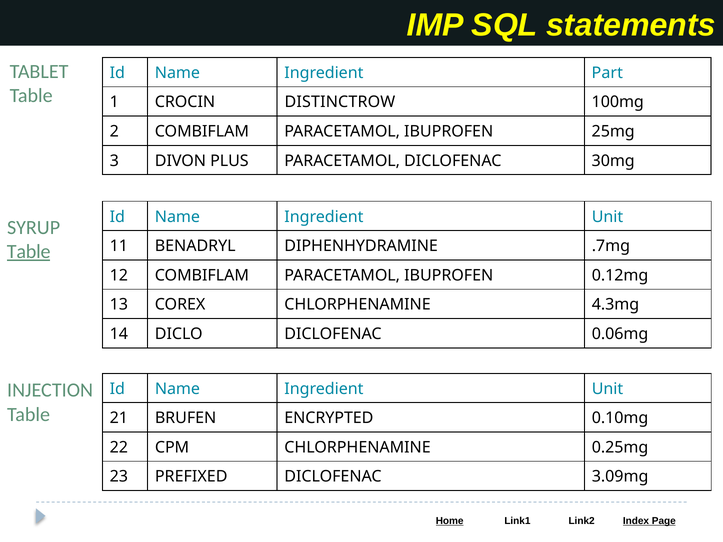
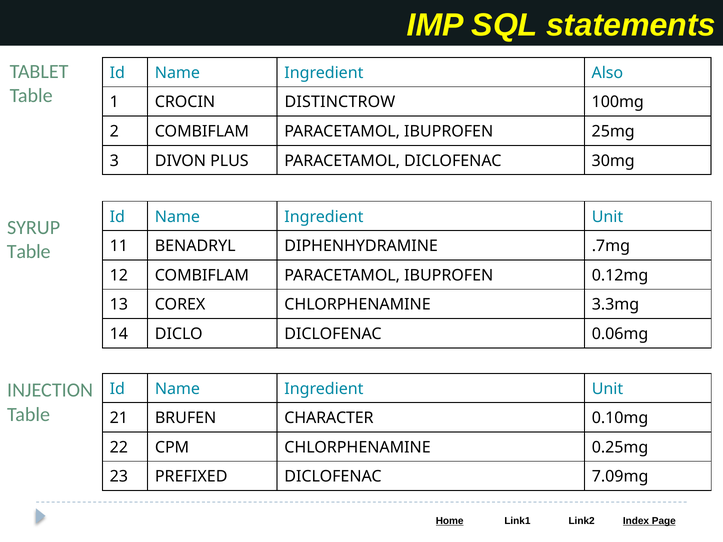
Part: Part -> Also (607, 73)
Table underline: present -> none (29, 252)
4.3mg: 4.3mg -> 3.3mg (615, 305)
ENCRYPTED: ENCRYPTED -> CHARACTER (329, 418)
3.09mg: 3.09mg -> 7.09mg (620, 477)
